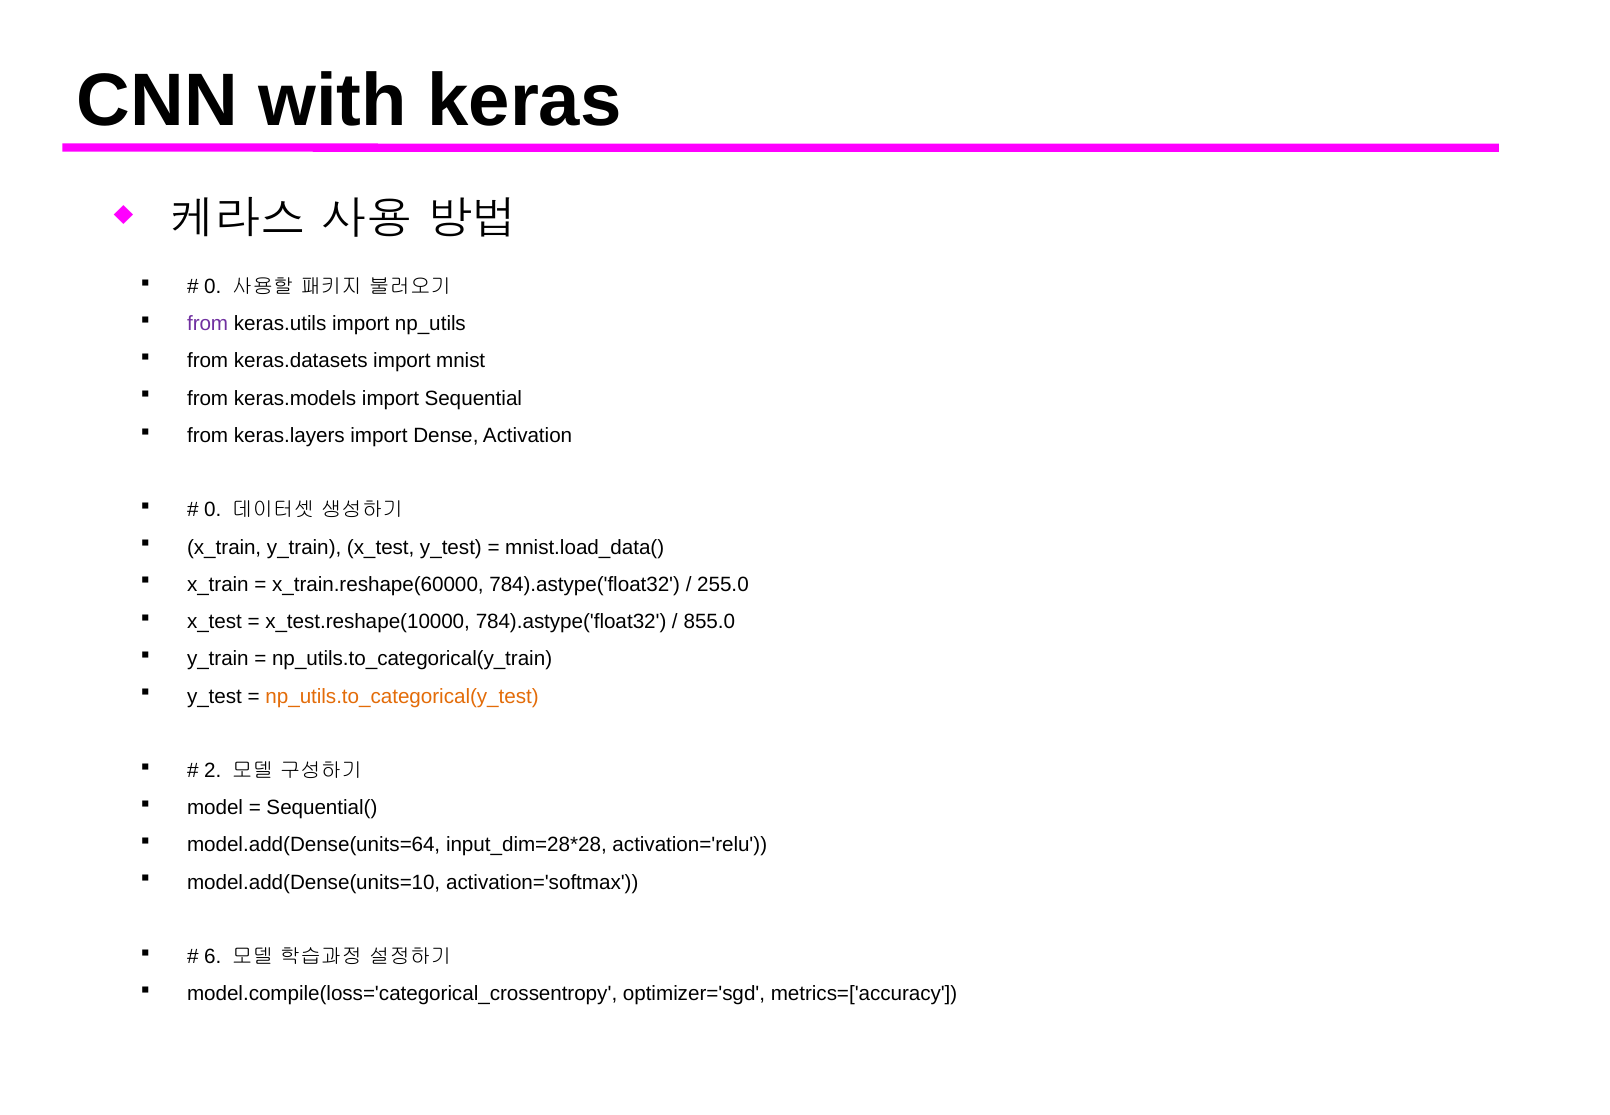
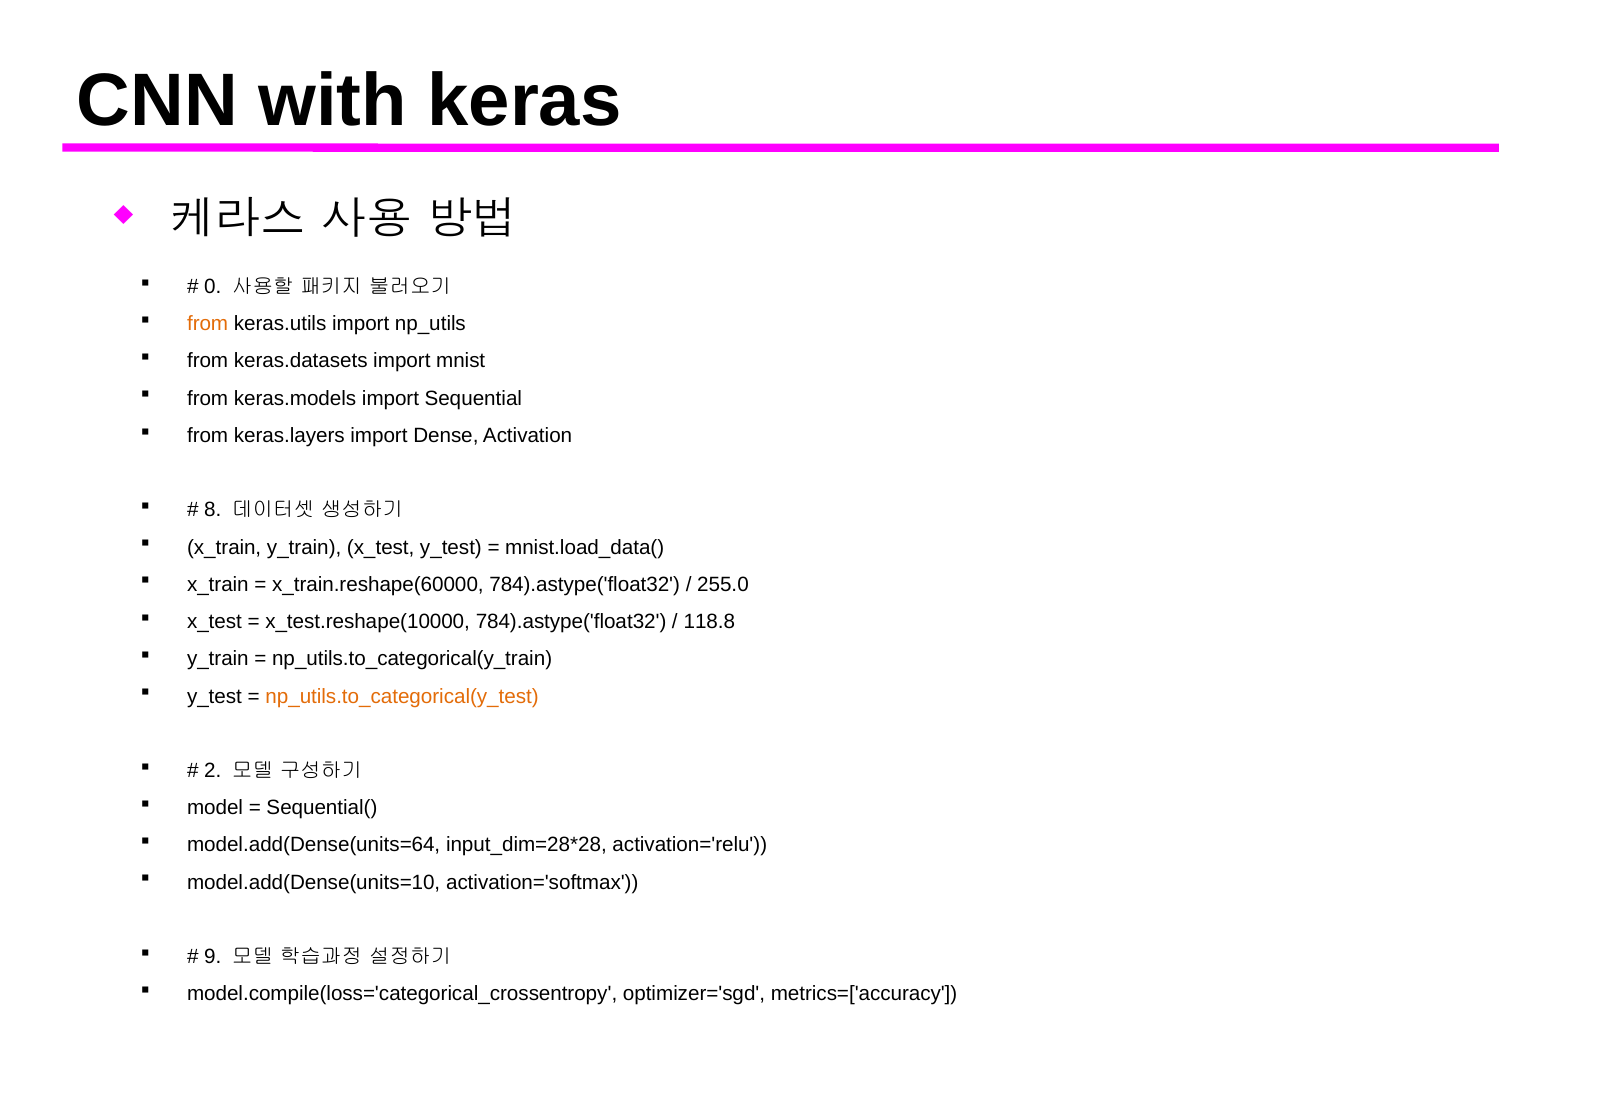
from colour: purple -> orange (208, 324)
0: 0 -> 8 (213, 510)
855.0: 855.0 -> 118.8 (709, 622)
6: 6 -> 9 (213, 957)
